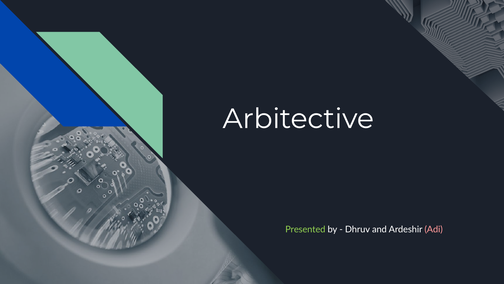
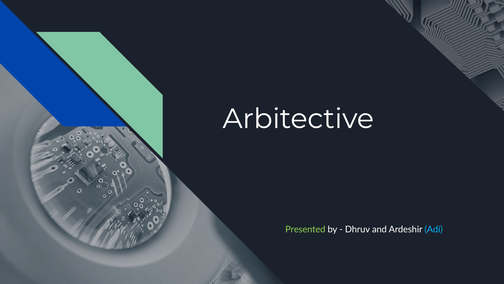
Adi colour: pink -> light blue (434, 229)
